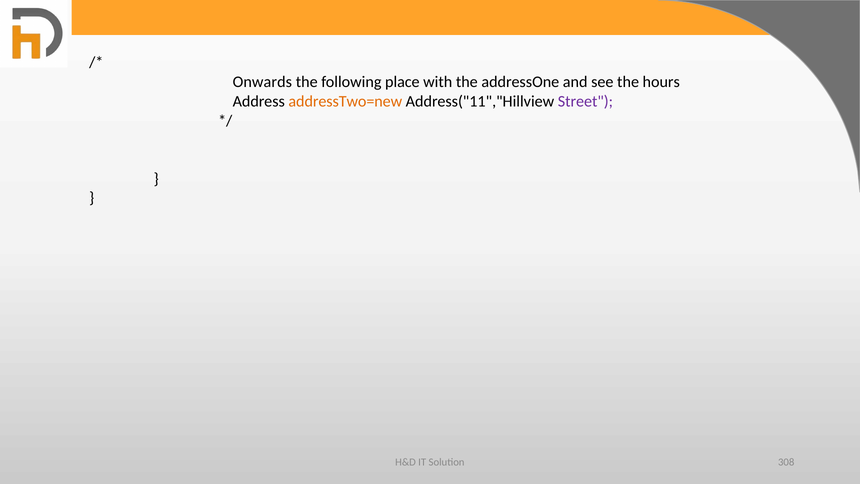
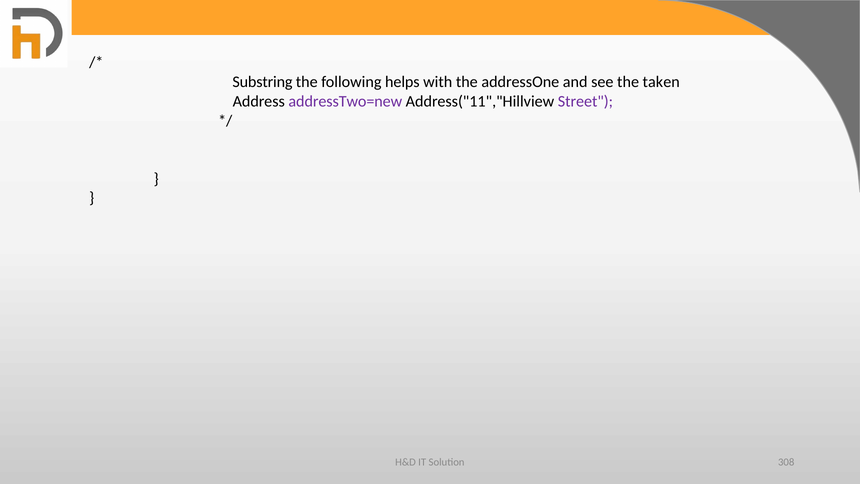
Onwards: Onwards -> Substring (262, 82)
place: place -> helps (402, 82)
hours: hours -> taken (661, 82)
addressTwo=new colour: orange -> purple (345, 101)
